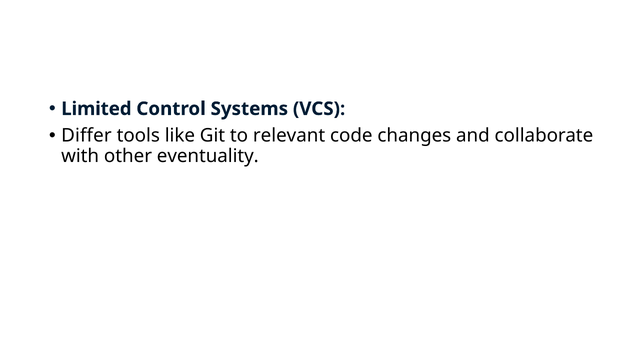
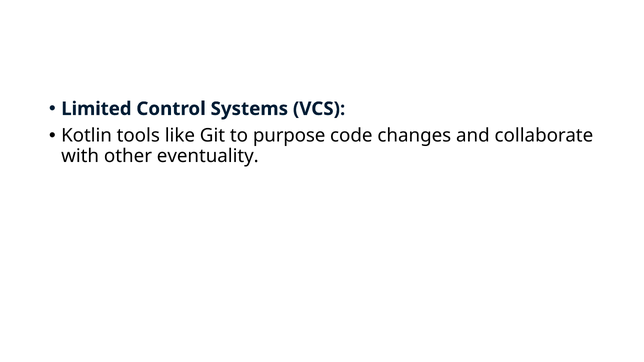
Differ: Differ -> Kotlin (87, 136)
relevant: relevant -> purpose (289, 136)
